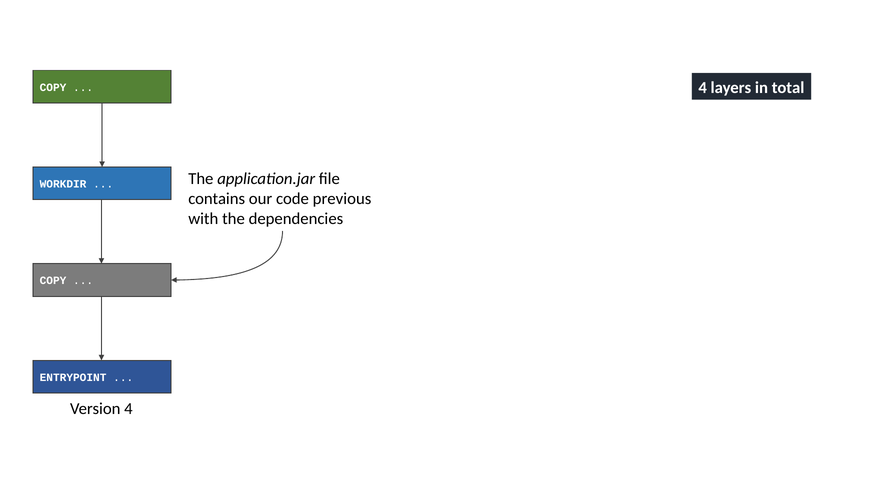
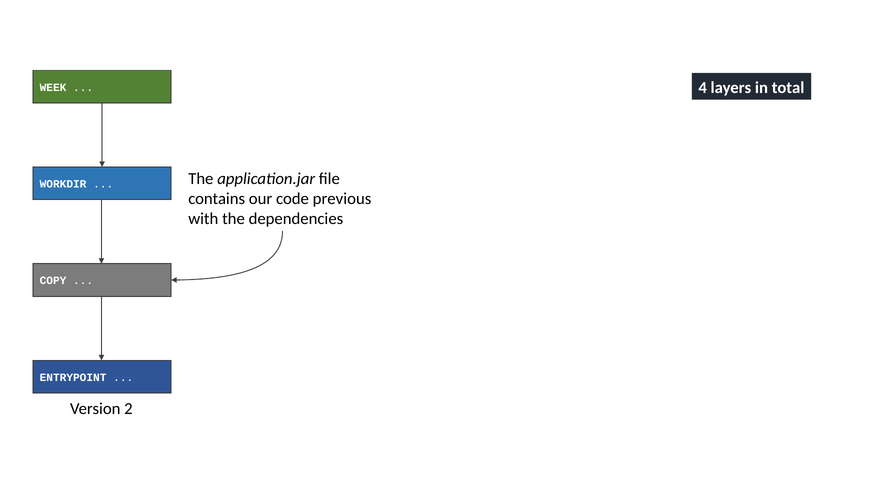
COPY: COPY -> WEEK (53, 87)
Version 4: 4 -> 2 (128, 409)
